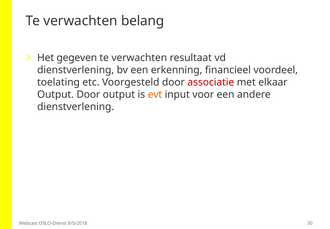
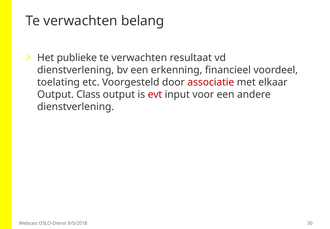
gegeven: gegeven -> publieke (77, 58)
Output Door: Door -> Class (88, 94)
evt colour: orange -> red (155, 94)
